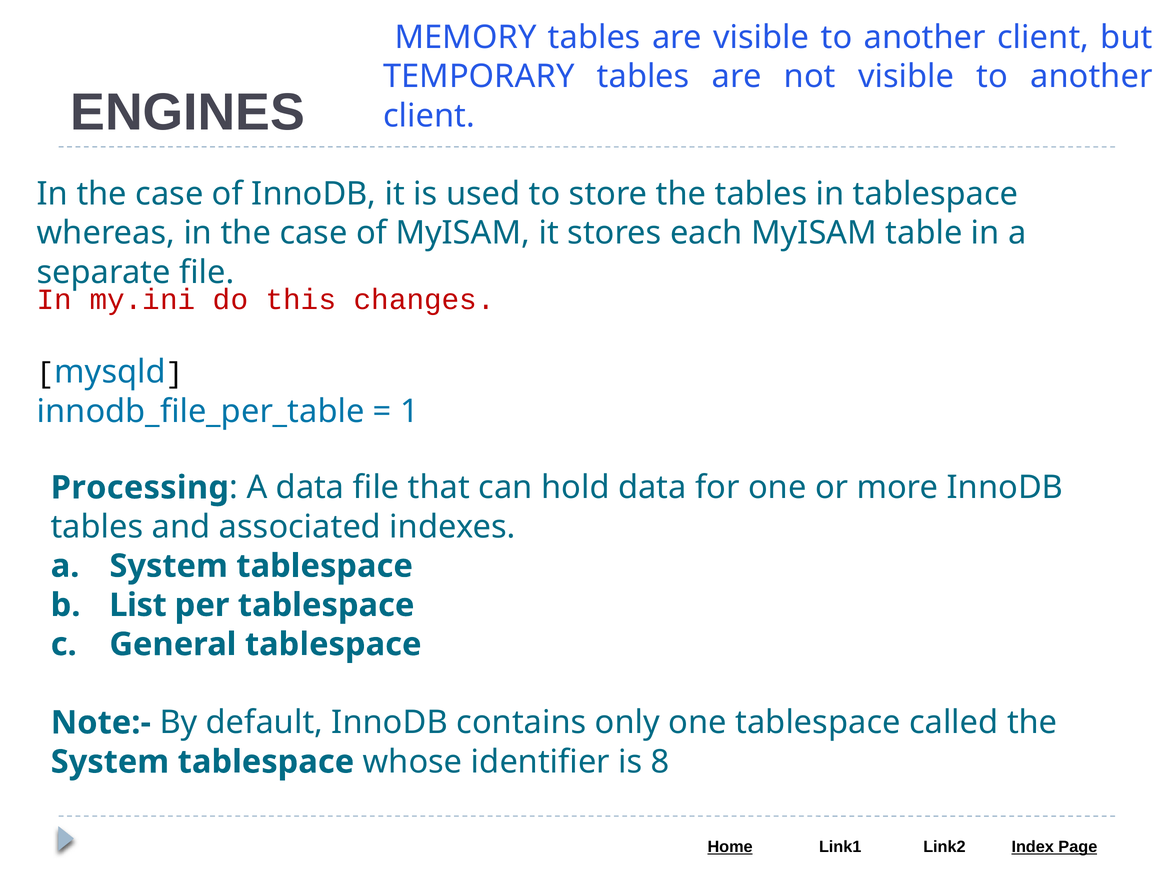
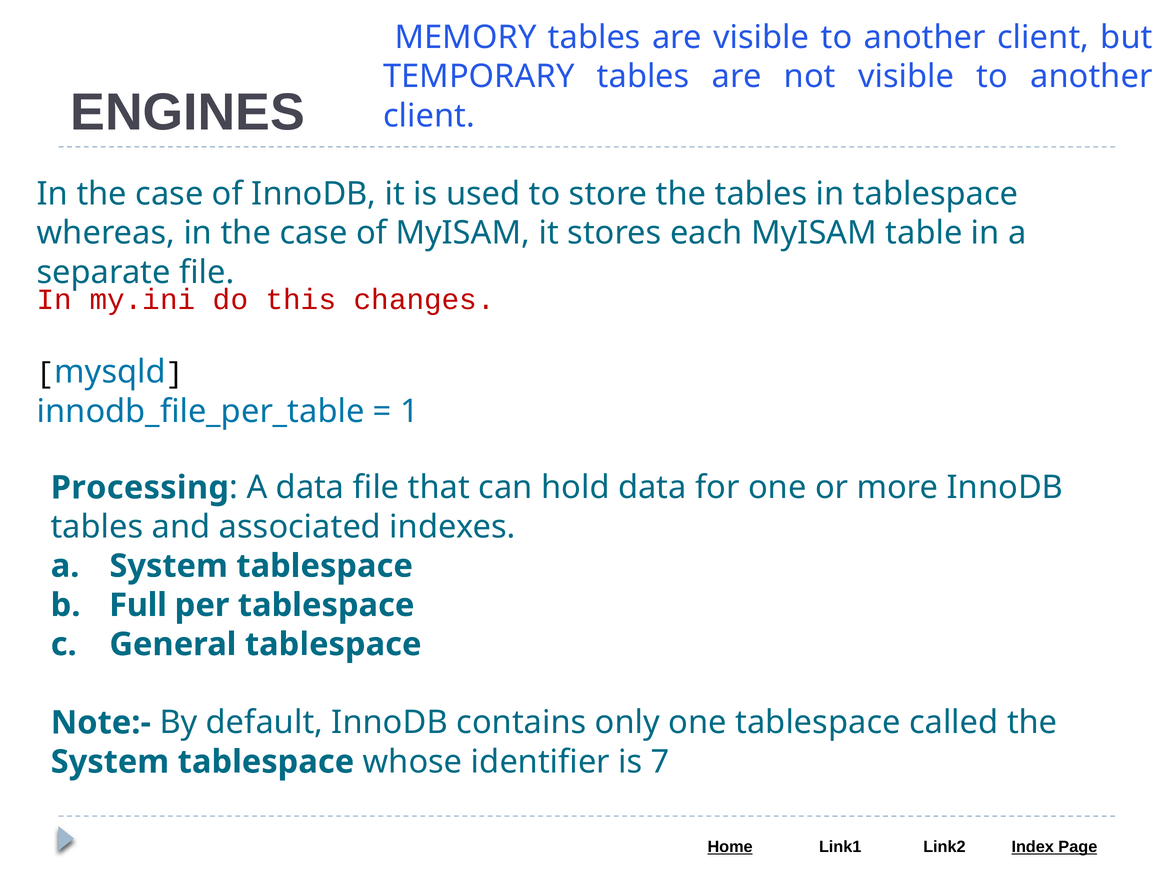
List: List -> Full (138, 605)
8: 8 -> 7 (660, 761)
